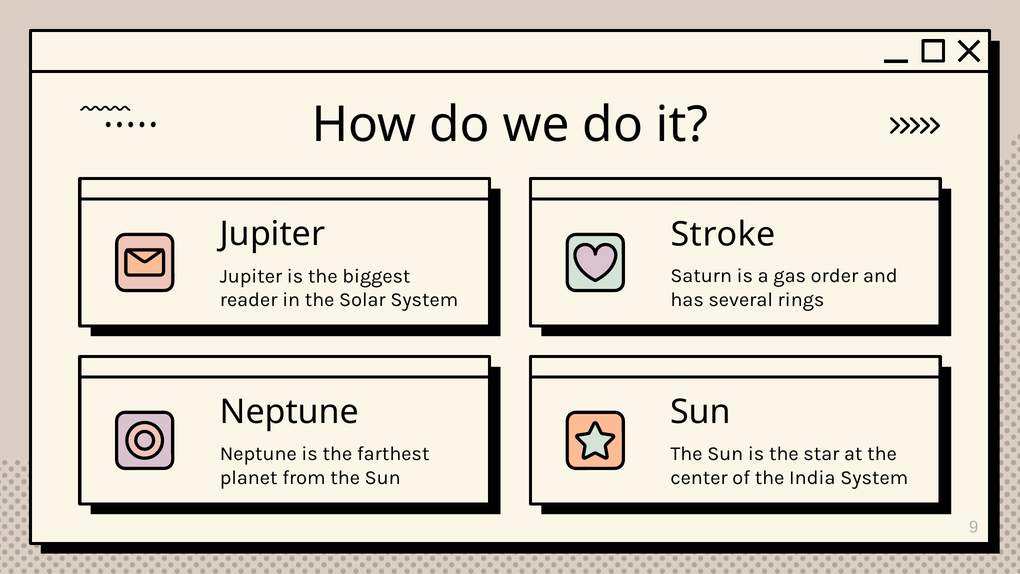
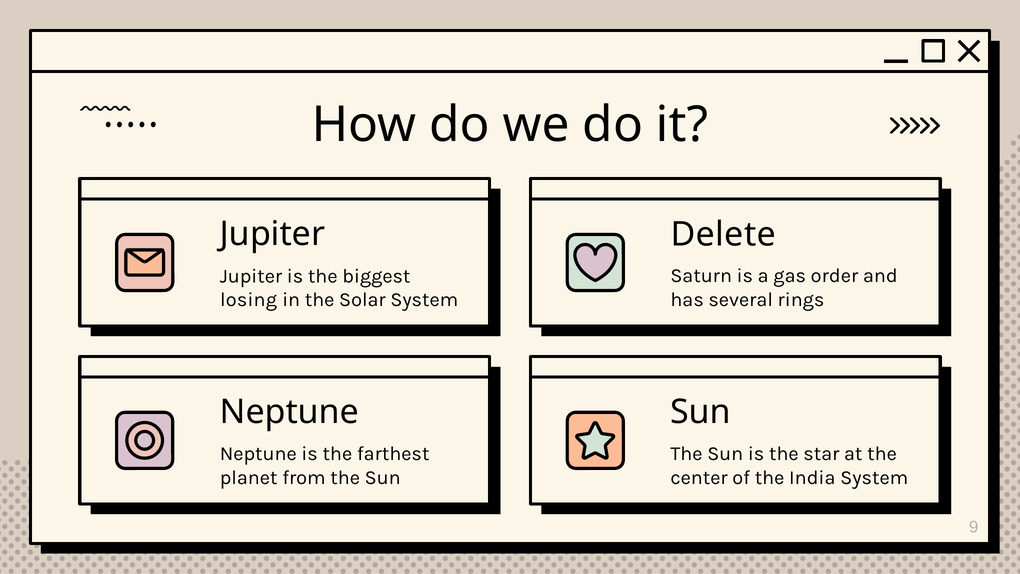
Stroke: Stroke -> Delete (723, 234)
reader: reader -> losing (249, 300)
